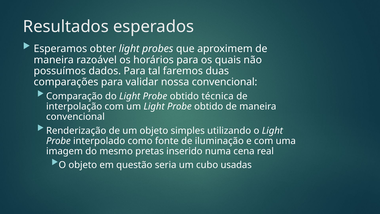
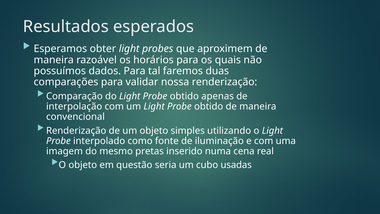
nossa convencional: convencional -> renderização (225, 82)
técnica: técnica -> apenas (218, 96)
